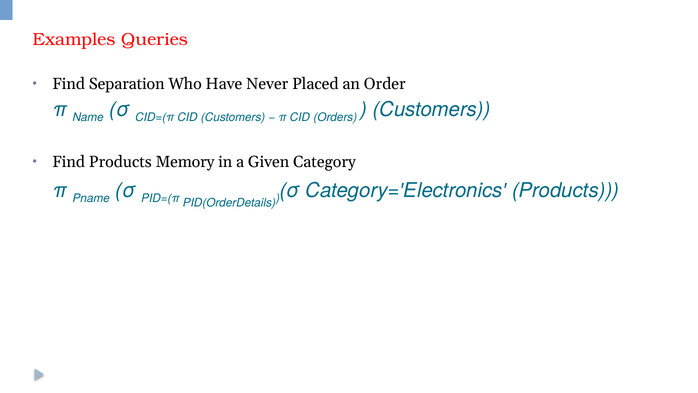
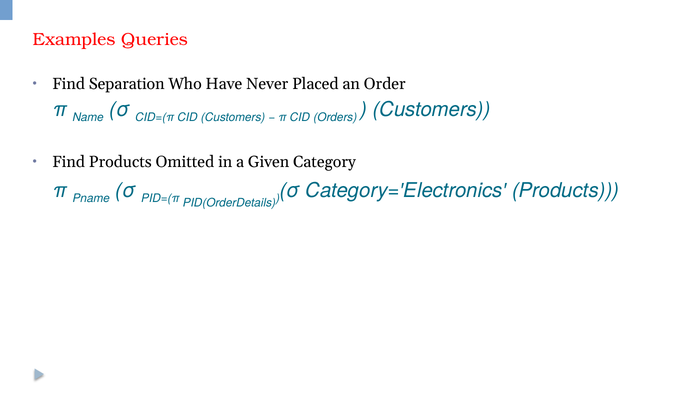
Memory: Memory -> Omitted (185, 162)
